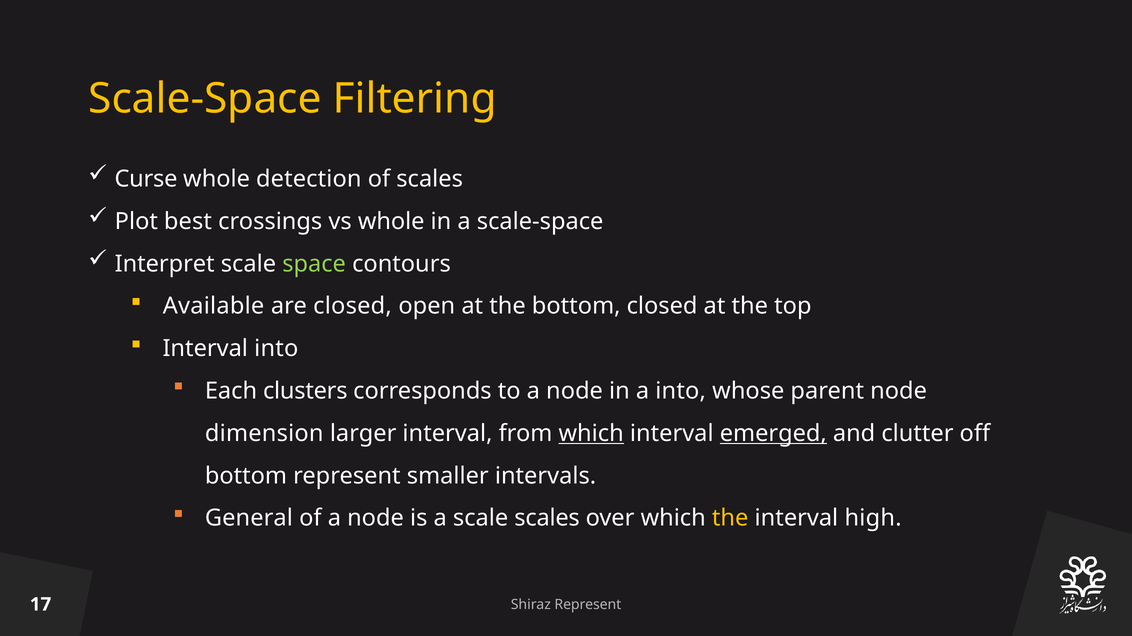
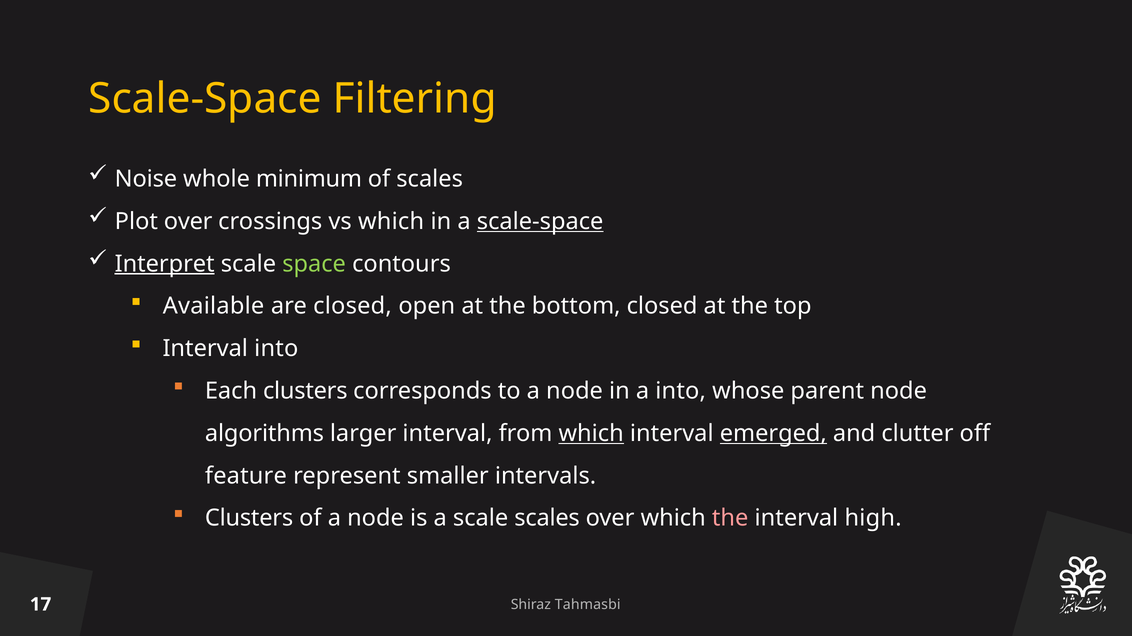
Curse: Curse -> Noise (146, 179)
detection: detection -> minimum (309, 179)
Plot best: best -> over (188, 222)
vs whole: whole -> which (391, 222)
scale-space underline: none -> present (540, 222)
Interpret underline: none -> present (165, 264)
dimension: dimension -> algorithms (264, 434)
bottom: bottom -> feature (246, 476)
General: General -> Clusters (249, 519)
the colour: yellow -> pink (730, 519)
Shiraz Represent: Represent -> Tahmasbi (588, 605)
